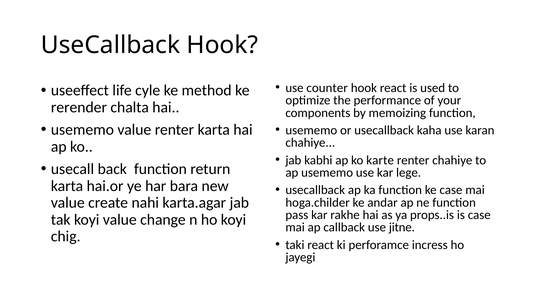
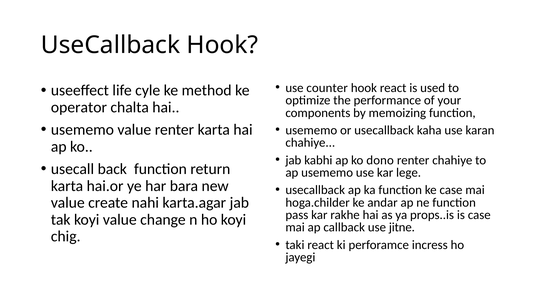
rerender: rerender -> operator (79, 108)
karte: karte -> dono (380, 160)
